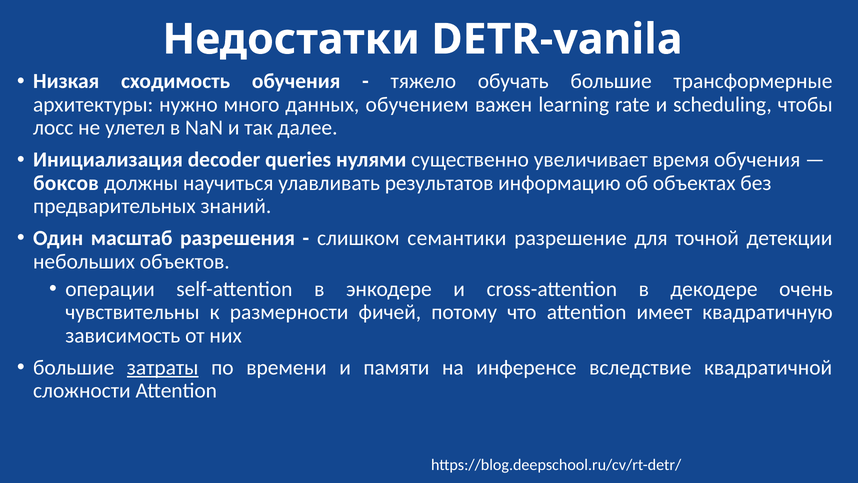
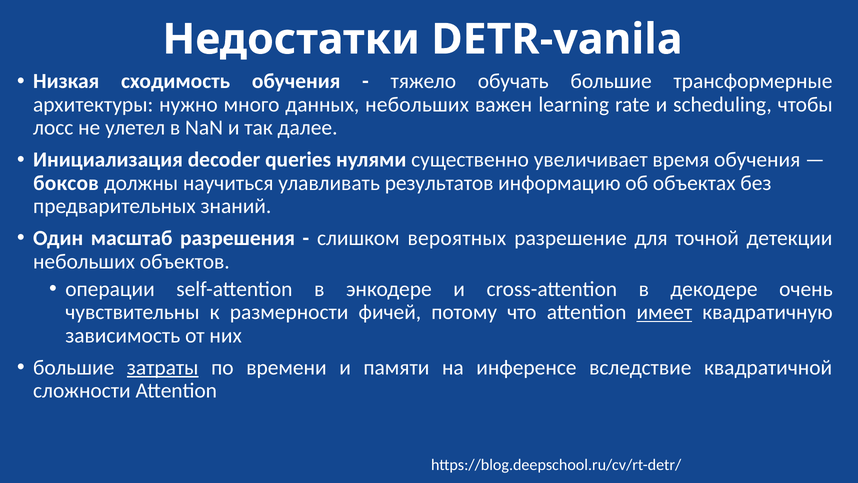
данных обучением: обучением -> небольших (417, 104)
семантики: семантики -> вероятных (457, 238)
имеет underline: none -> present (664, 312)
